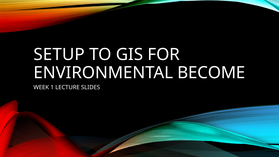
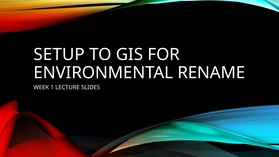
BECOME: BECOME -> RENAME (211, 73)
